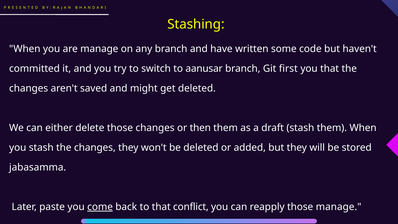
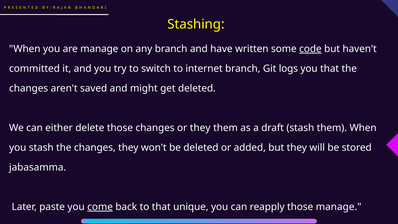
code underline: none -> present (310, 49)
aanusar: aanusar -> internet (204, 69)
first: first -> logs (288, 69)
or then: then -> they (200, 128)
conflict: conflict -> unique (191, 207)
